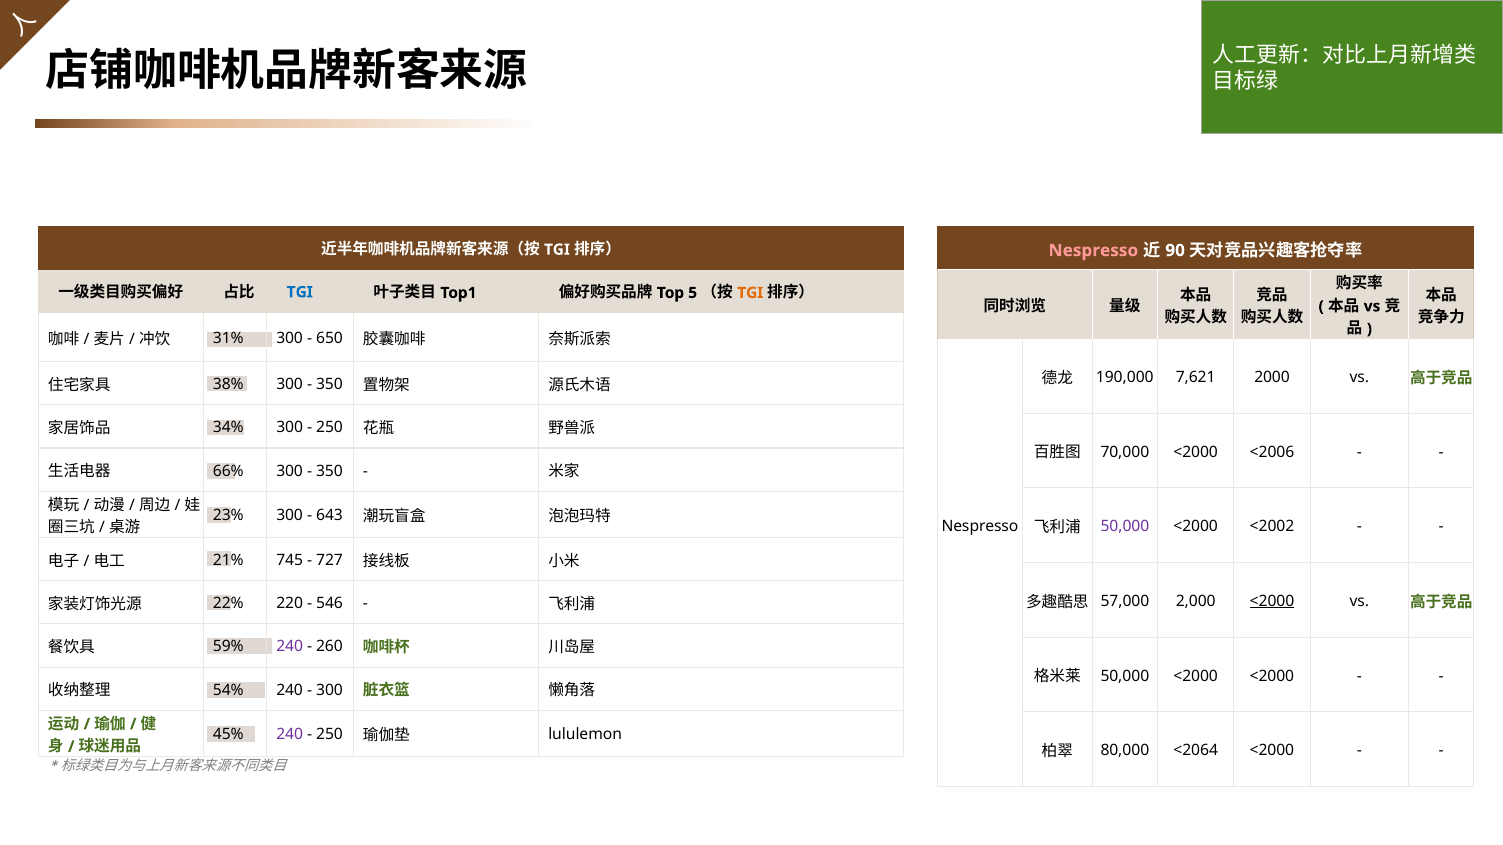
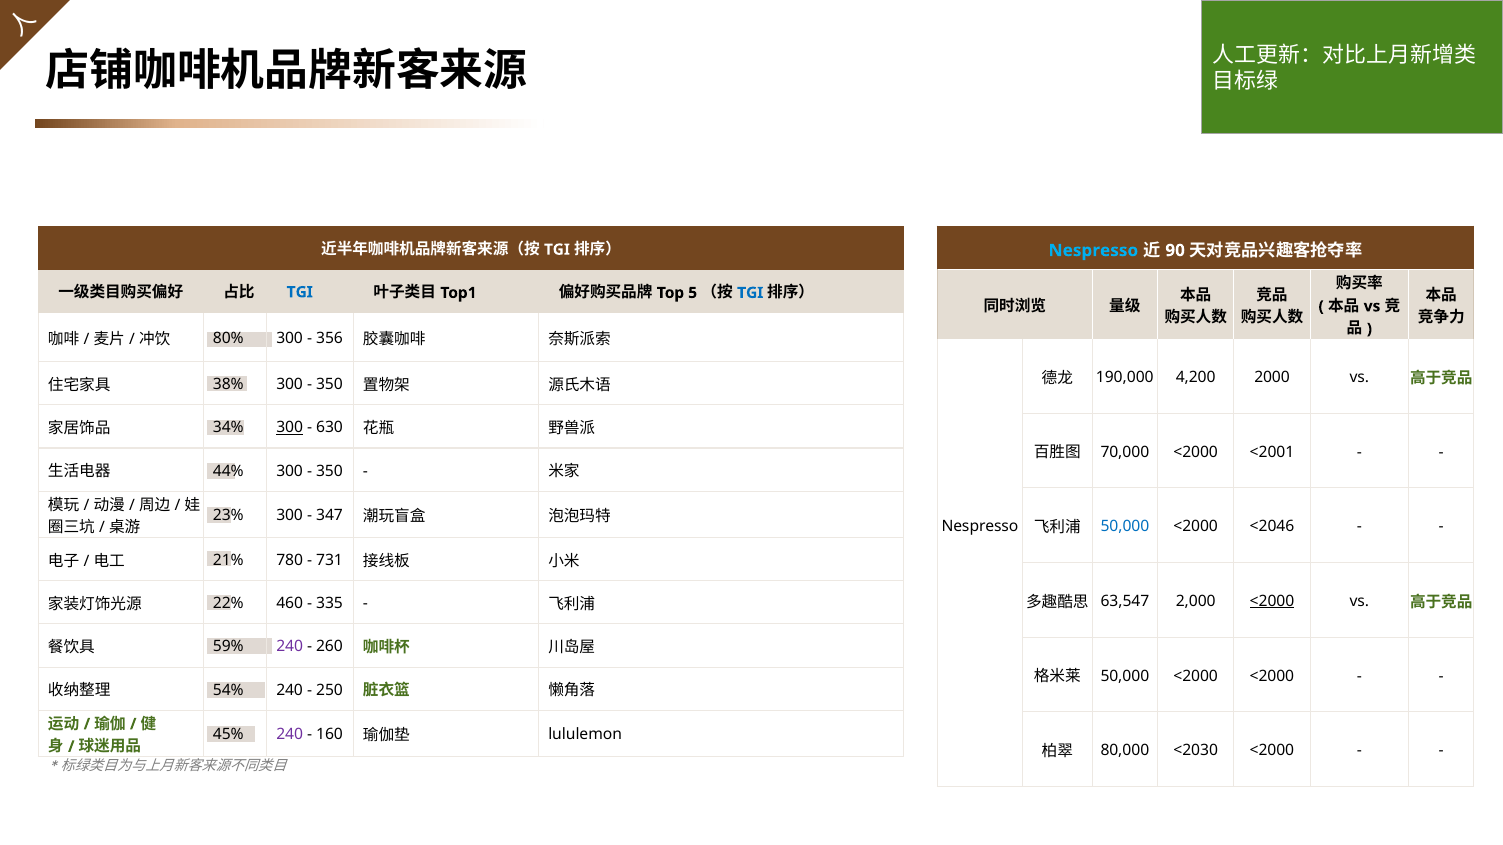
Nespresso colour: pink -> light blue (1093, 251)
TGI colour: orange -> blue (750, 293)
31%: 31% -> 80% (228, 339)
650: 650 -> 356 (330, 339)
7,621: 7,621 -> 4,200 (1196, 377)
300 underline: none -> present (290, 428)
250: 250 -> 630 (330, 428)
<2006: <2006 -> <2001 (1272, 452)
66%: 66% -> 44% (228, 471)
643: 643 -> 347 (330, 516)
50,000 colour: purple -> blue (1125, 527)
<2002: <2002 -> <2046 (1272, 527)
745: 745 -> 780 (290, 561)
727: 727 -> 731 (330, 561)
57,000: 57,000 -> 63,547 (1125, 601)
220: 220 -> 460 (290, 604)
546: 546 -> 335 (330, 604)
300: 300 -> 250 (330, 690)
250: 250 -> 160 (330, 735)
<2064: <2064 -> <2030 (1196, 751)
